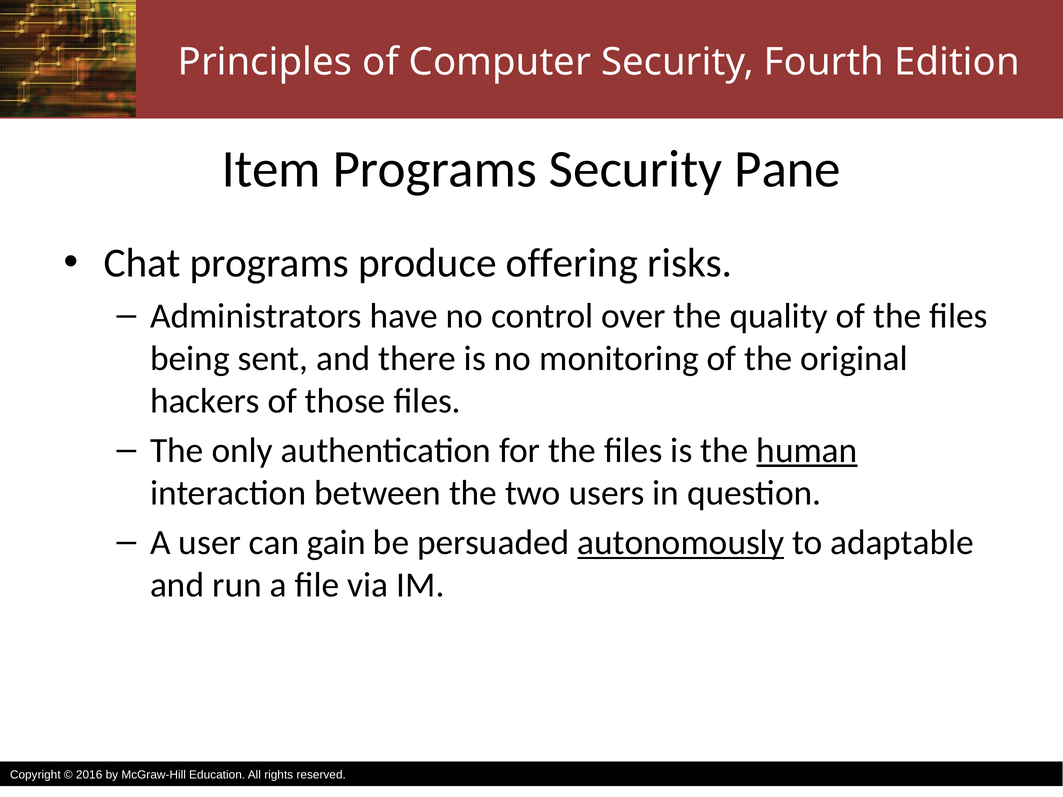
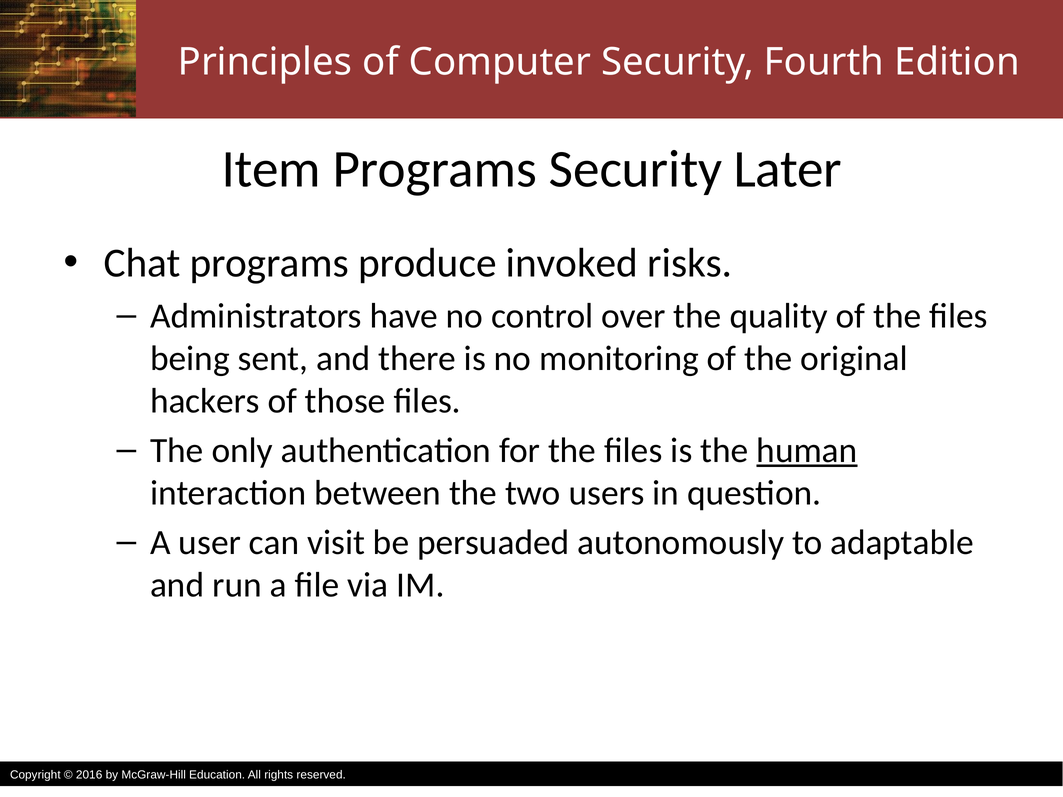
Pane: Pane -> Later (788, 169)
offering: offering -> invoked (572, 263)
gain: gain -> visit (336, 543)
autonomously underline: present -> none (681, 543)
